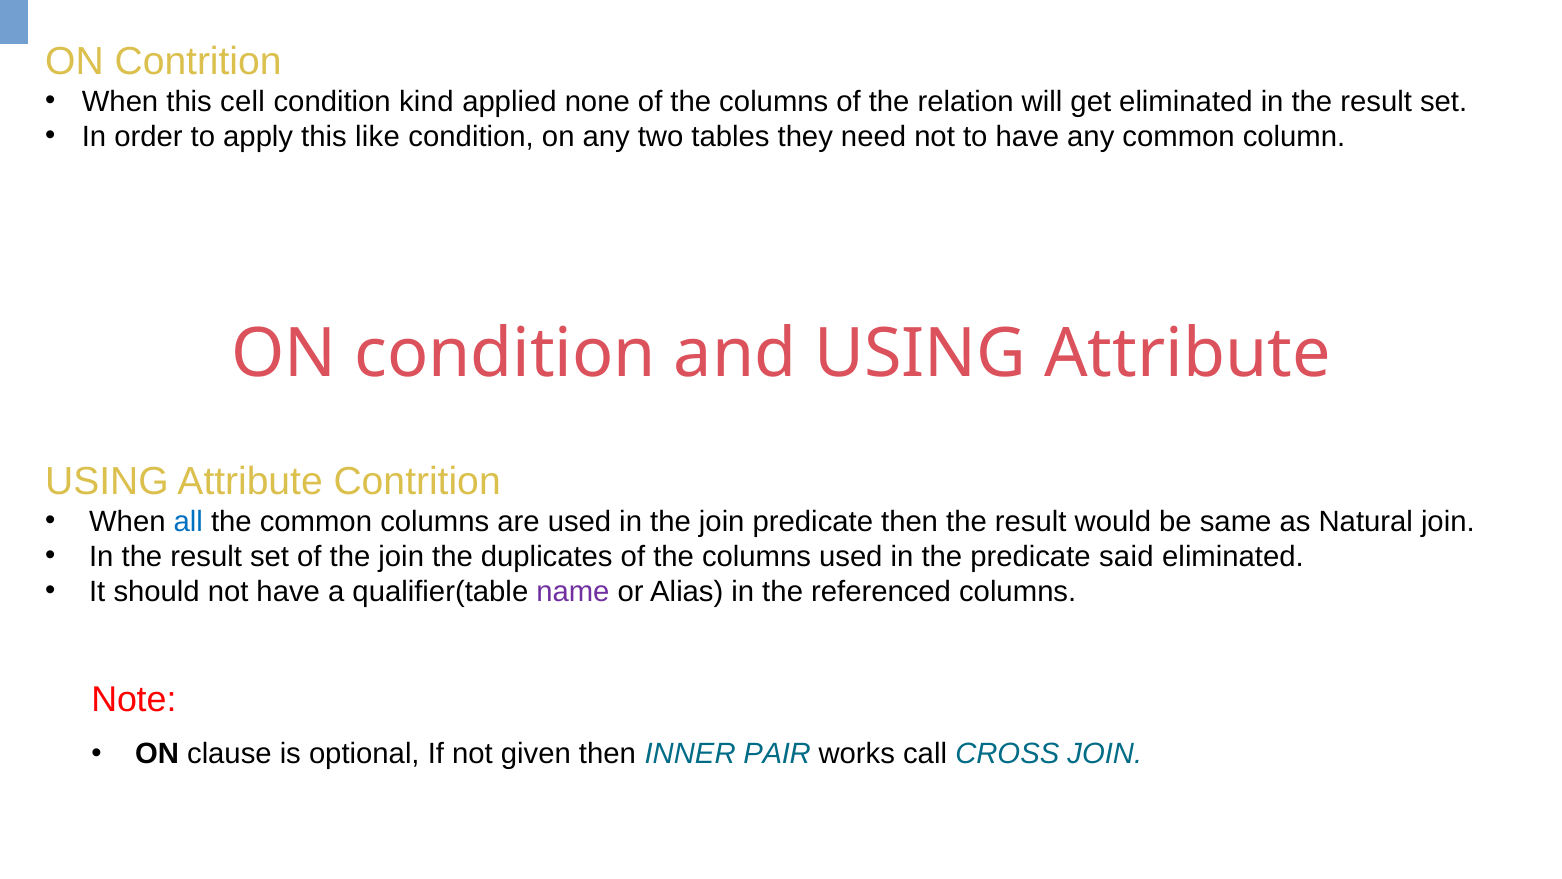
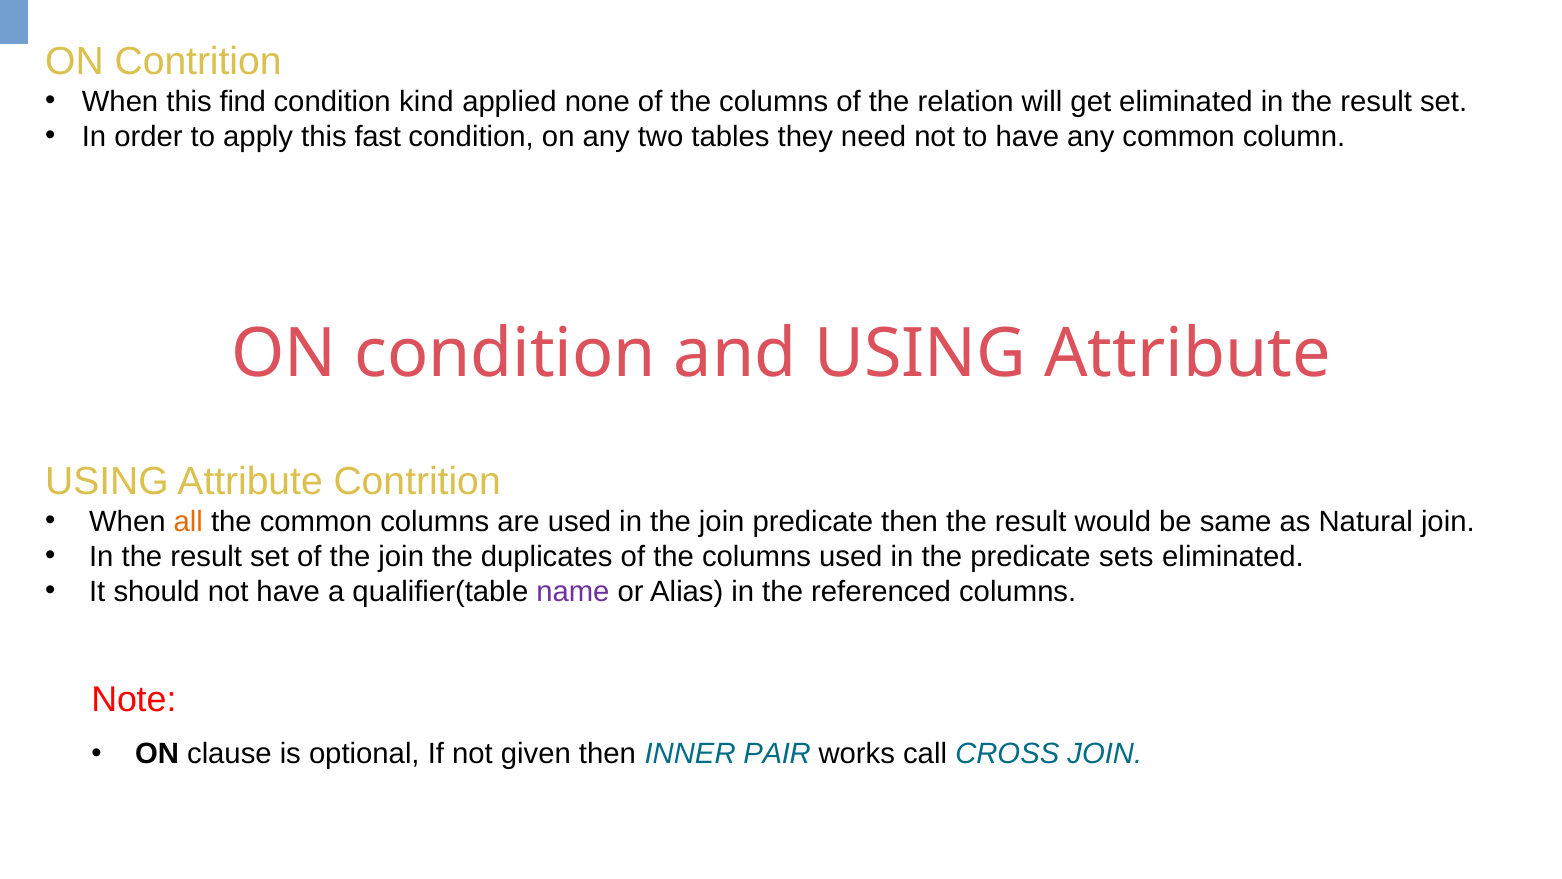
cell: cell -> find (243, 101)
like: like -> fast (378, 137)
all colour: blue -> orange (188, 521)
said: said -> sets (1126, 556)
